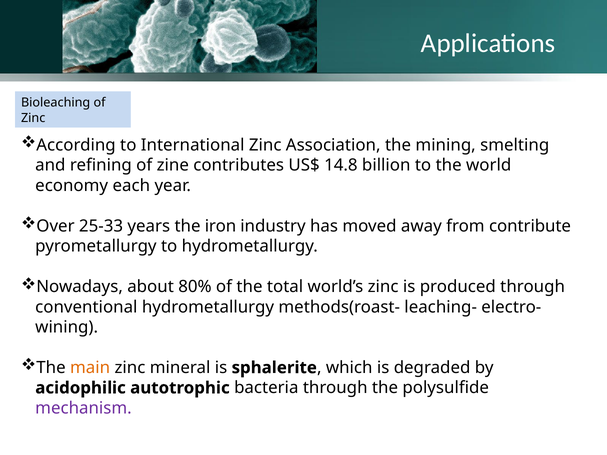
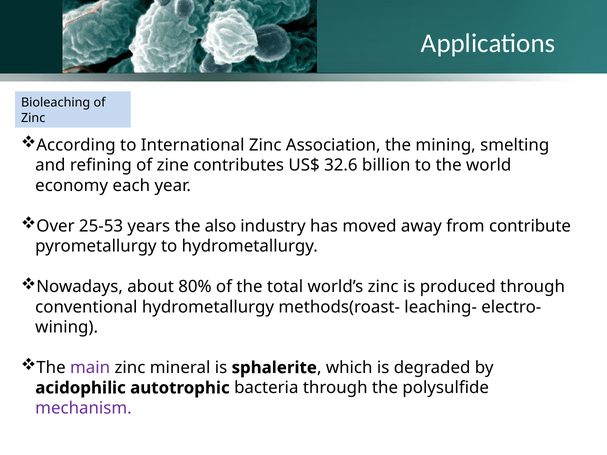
14.8: 14.8 -> 32.6 (341, 165)
25-33: 25-33 -> 25-53 (101, 226)
iron: iron -> also (220, 226)
main colour: orange -> purple (90, 368)
